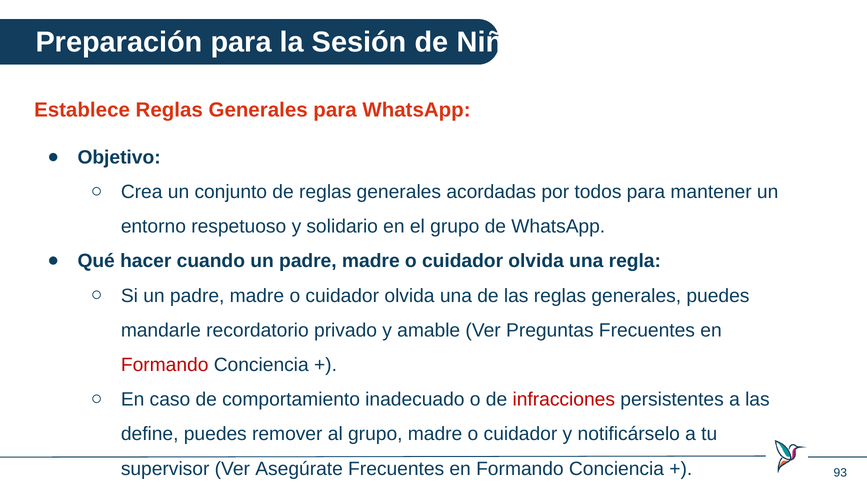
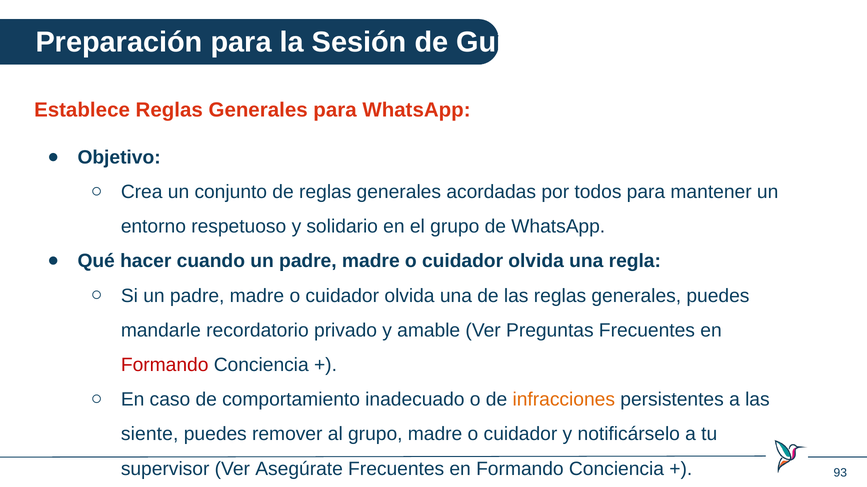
Niña: Niña -> Guía (488, 42)
infracciones colour: red -> orange (564, 400)
define: define -> siente (150, 435)
